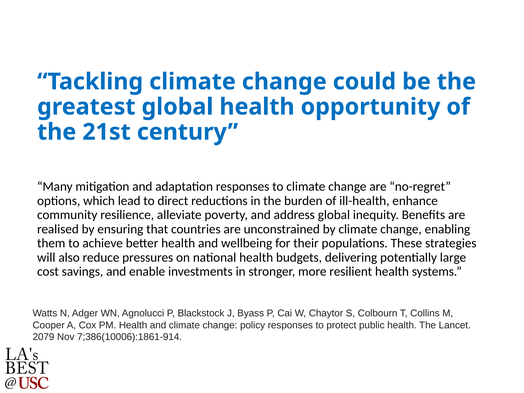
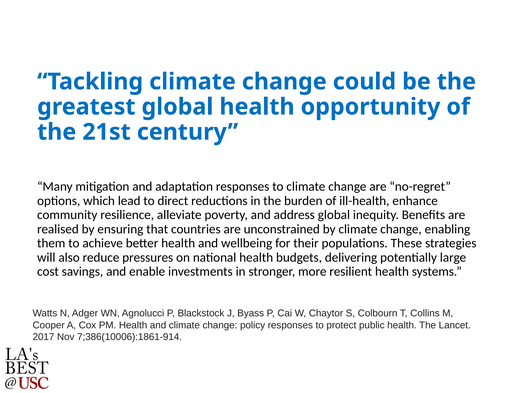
2079: 2079 -> 2017 (43, 337)
